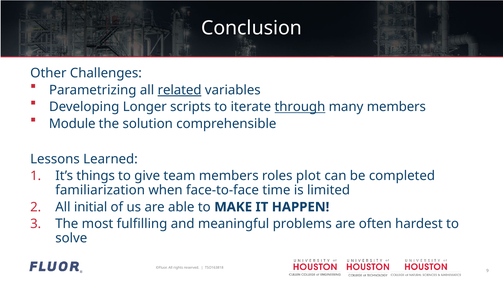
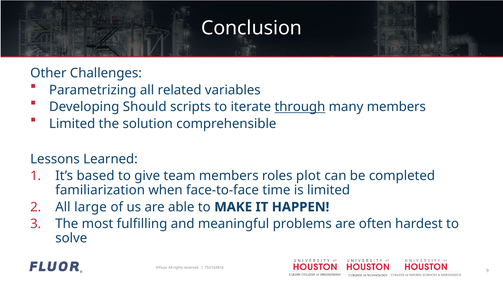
related underline: present -> none (180, 90)
Longer: Longer -> Should (145, 107)
Module: Module -> Limited (72, 124)
things: things -> based (96, 176)
initial: initial -> large (90, 207)
